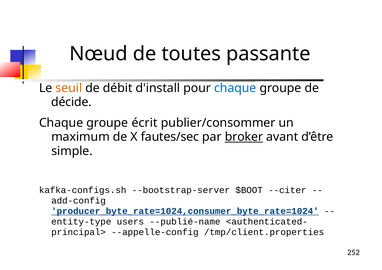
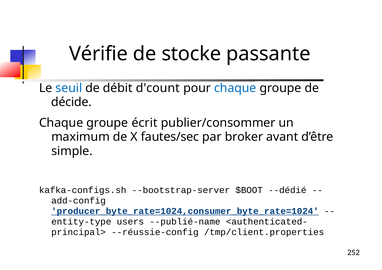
Nœud: Nœud -> Vérifie (99, 54)
toutes: toutes -> stocke (191, 54)
seuil colour: orange -> blue (69, 88)
d'install: d'install -> d'count (158, 88)
broker underline: present -> none (244, 137)
--citer: --citer -> --dédié (287, 190)
--appelle-config: --appelle-config -> --réussie-config (155, 232)
